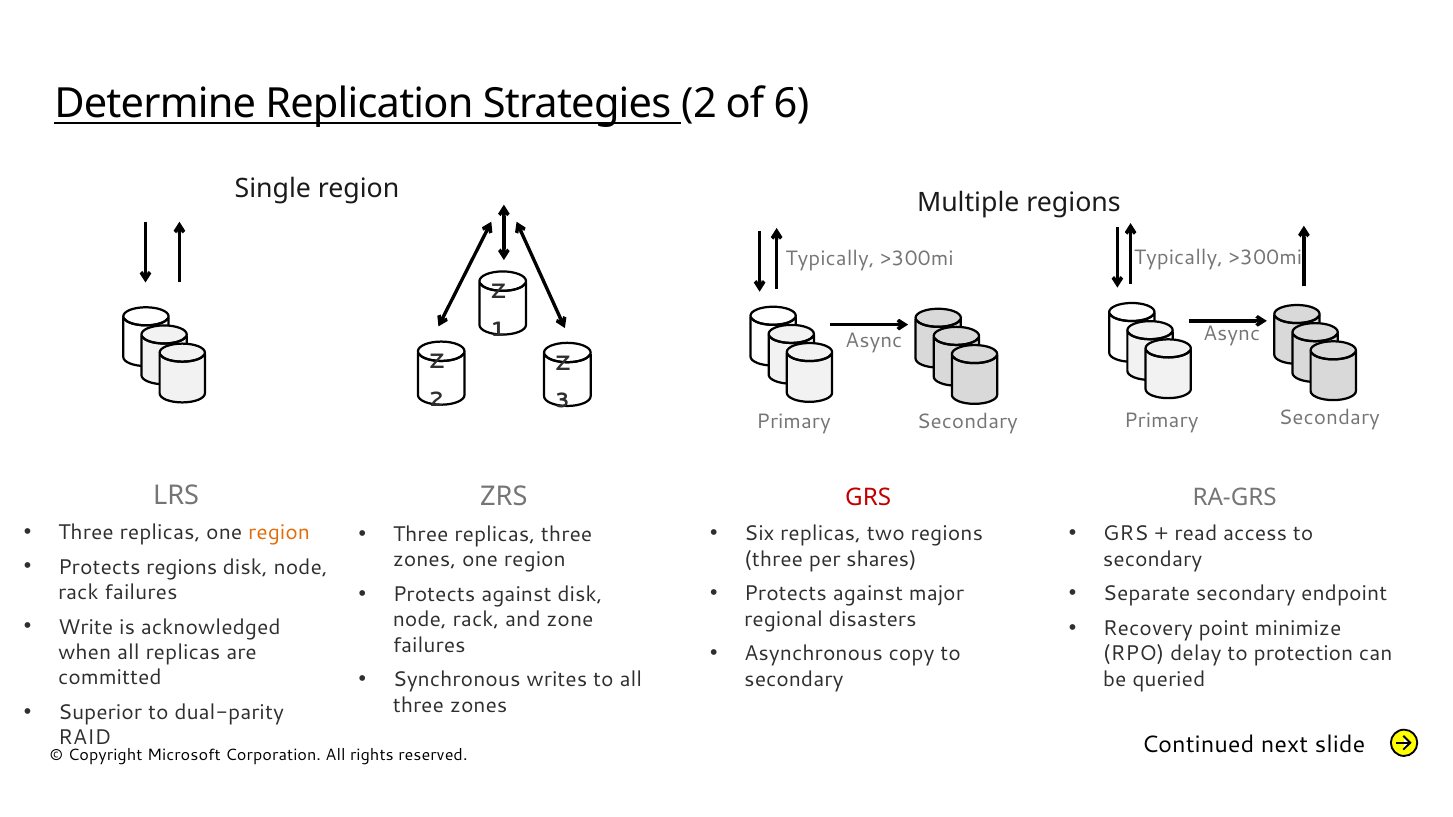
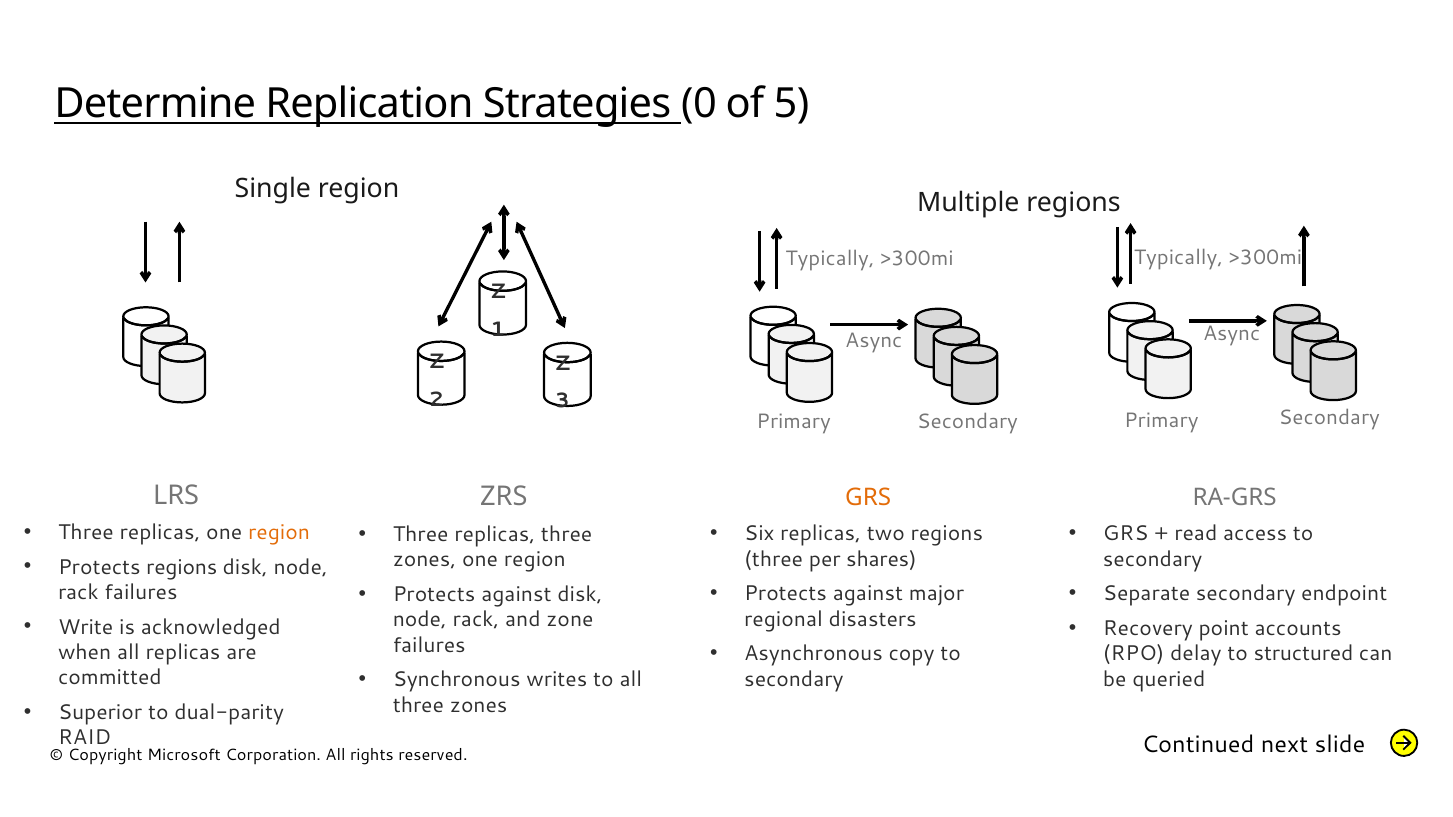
Strategies 2: 2 -> 0 (699, 104)
6: 6 -> 5 (791, 104)
GRS colour: red -> orange (868, 498)
minimize: minimize -> accounts (1298, 628)
protection: protection -> structured (1304, 654)
